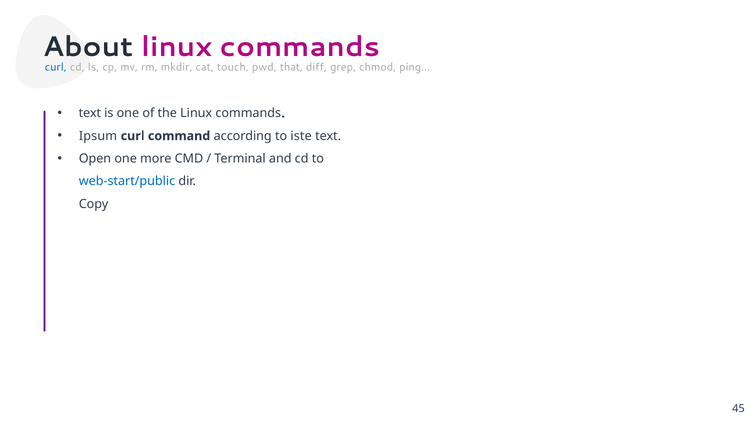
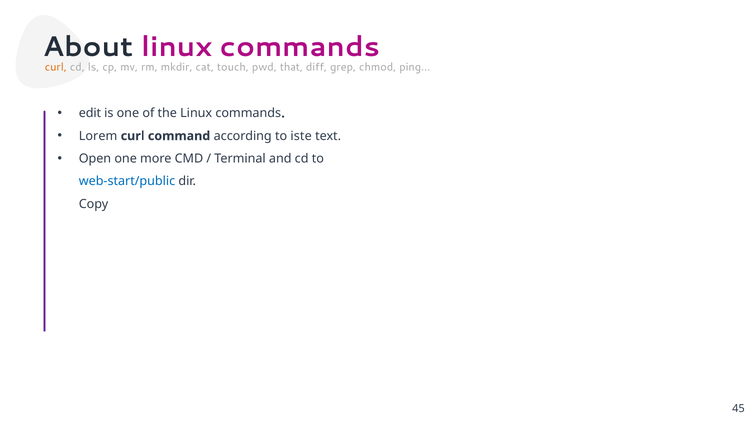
curl colour: blue -> orange (56, 67)
text: text -> edit (90, 113)
Ipsum: Ipsum -> Lorem (98, 136)
